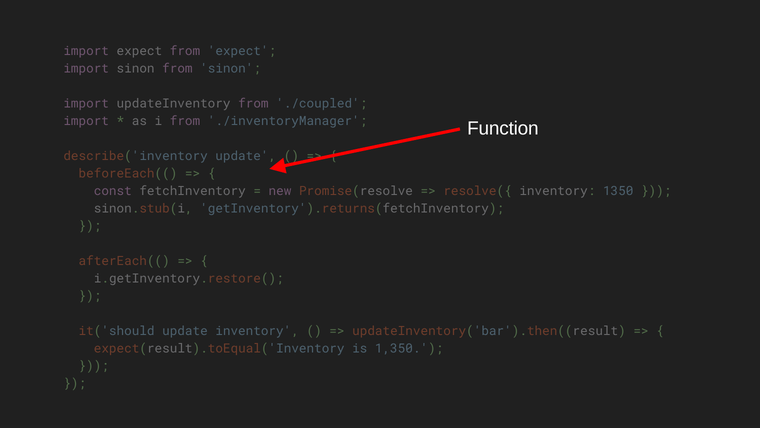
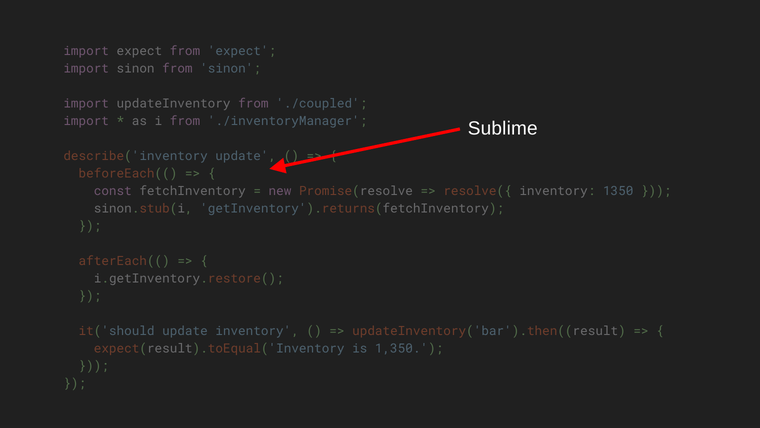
Function: Function -> Sublime (503, 129)
